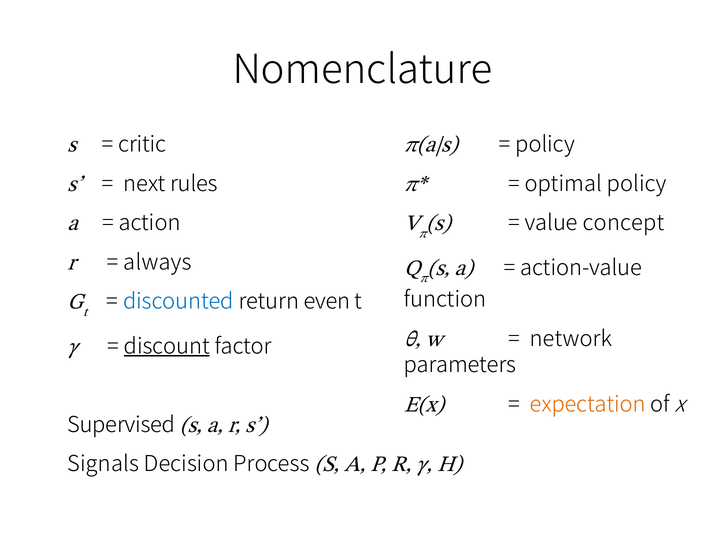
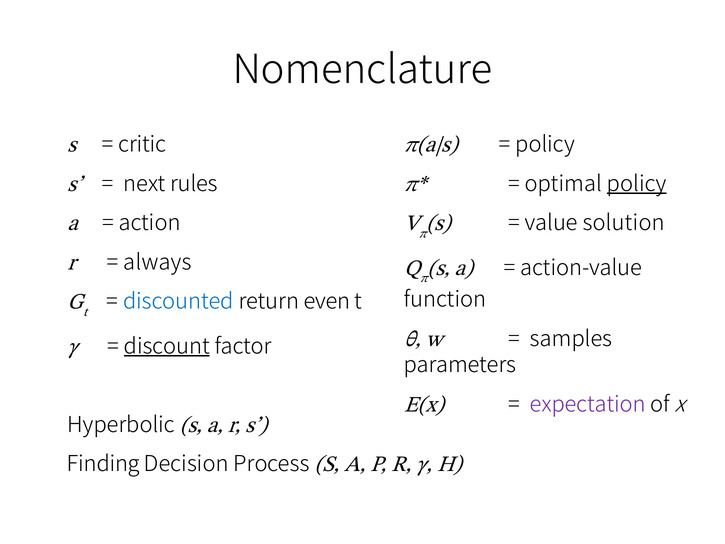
policy underline: none -> present (637, 184)
concept: concept -> solution (624, 223)
network: network -> samples (571, 339)
expectation colour: orange -> purple (588, 404)
Supervised: Supervised -> Hyperbolic (121, 425)
Signals: Signals -> Finding (103, 464)
